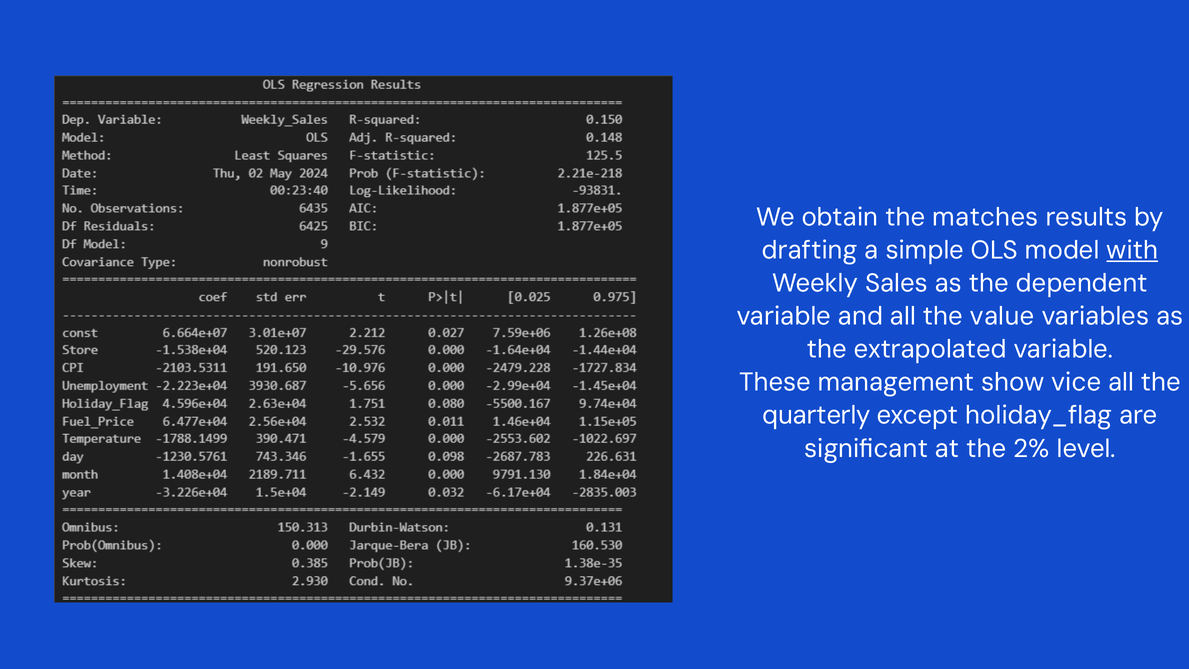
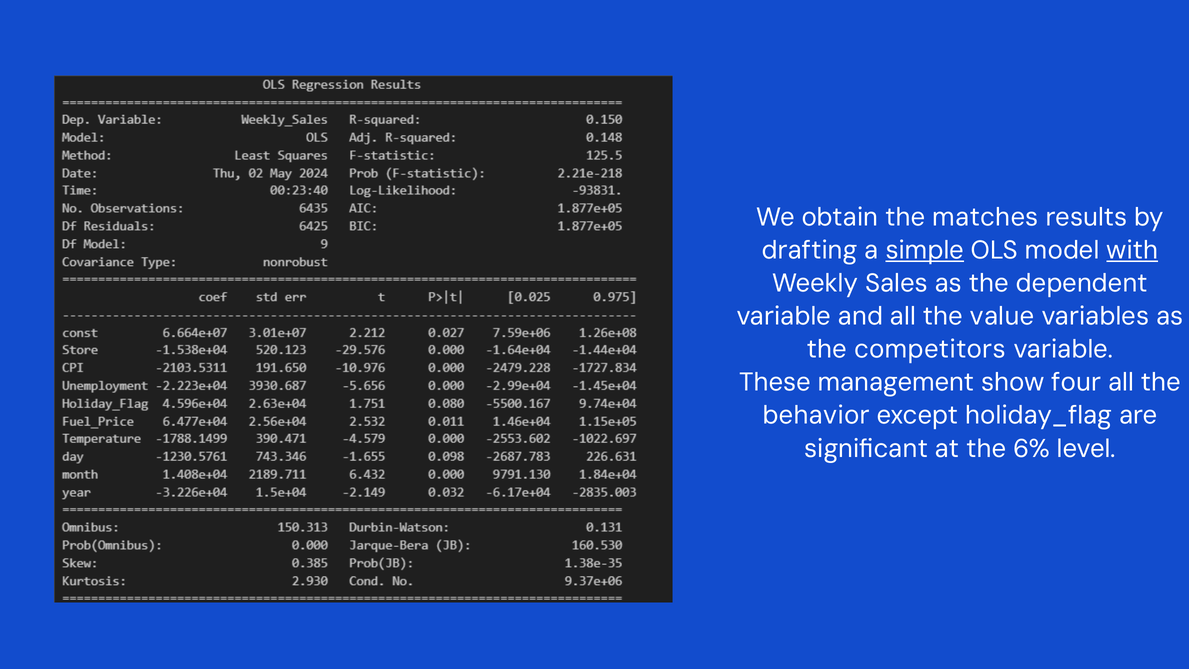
simple underline: none -> present (925, 250)
extrapolated: extrapolated -> competitors (930, 349)
vice: vice -> four (1076, 382)
quarterly: quarterly -> behavior (816, 415)
2%: 2% -> 6% (1032, 448)
